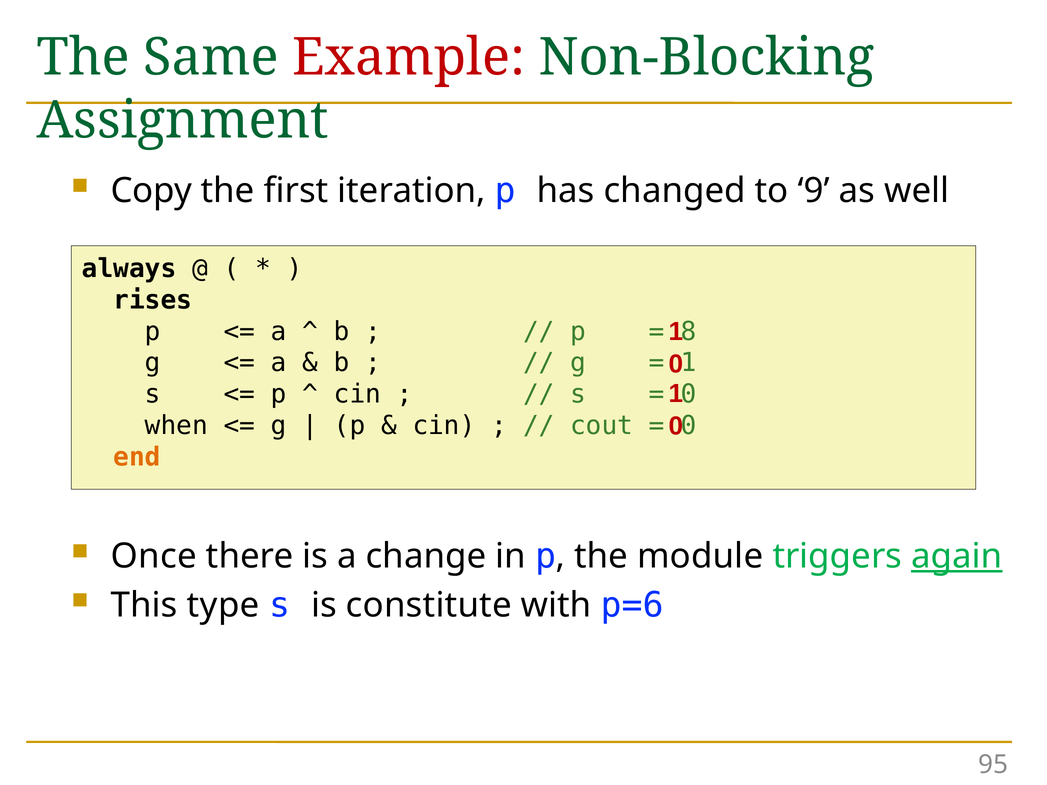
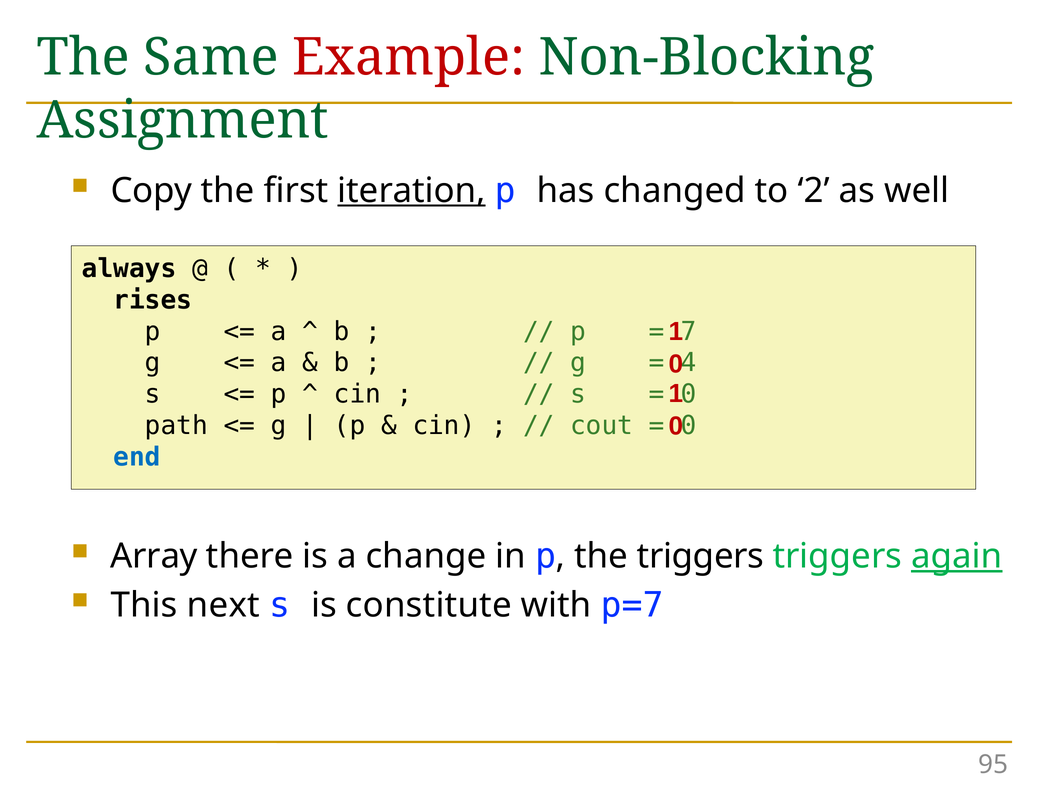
iteration underline: none -> present (412, 191)
9: 9 -> 2 (814, 191)
8: 8 -> 7 (688, 332)
1: 1 -> 4 (688, 363)
when: when -> path (176, 426)
end colour: orange -> blue (137, 457)
Once: Once -> Array (154, 556)
the module: module -> triggers (700, 556)
type: type -> next (223, 605)
p=6: p=6 -> p=7 (632, 605)
